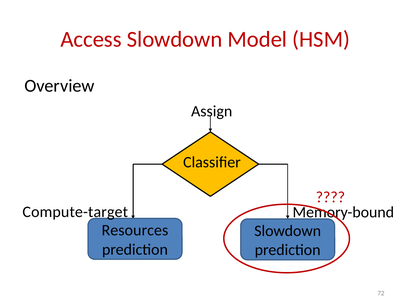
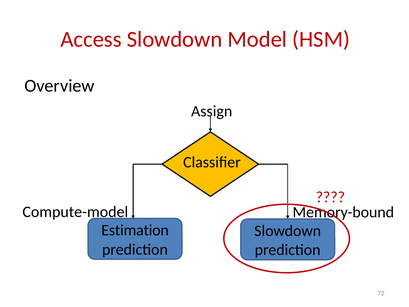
Compute-target: Compute-target -> Compute-model (75, 212)
Resources: Resources -> Estimation (135, 230)
